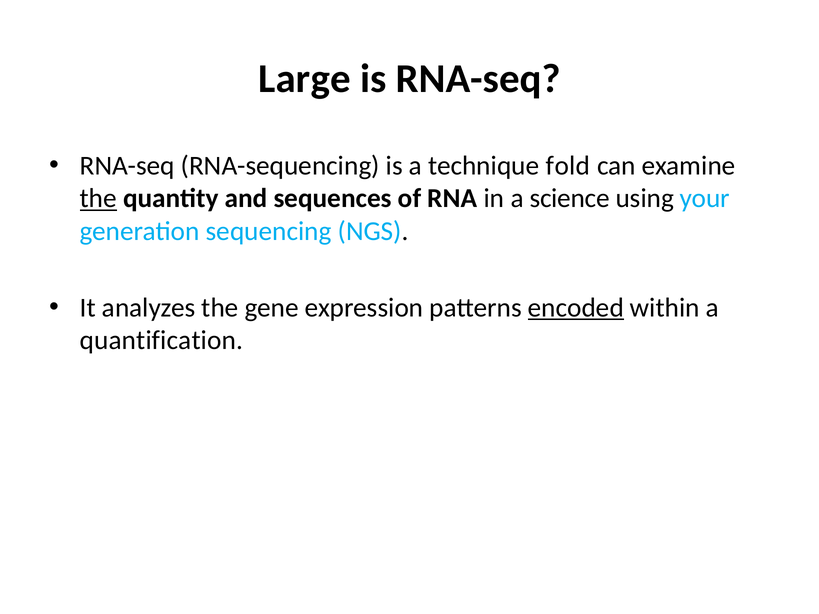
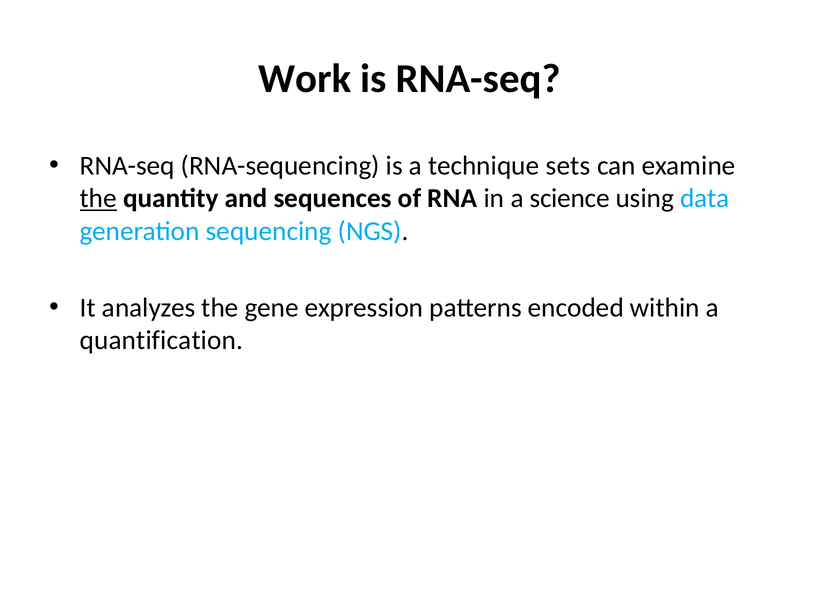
Large: Large -> Work (305, 79)
fold: fold -> sets (568, 166)
your: your -> data (705, 198)
encoded underline: present -> none (576, 308)
